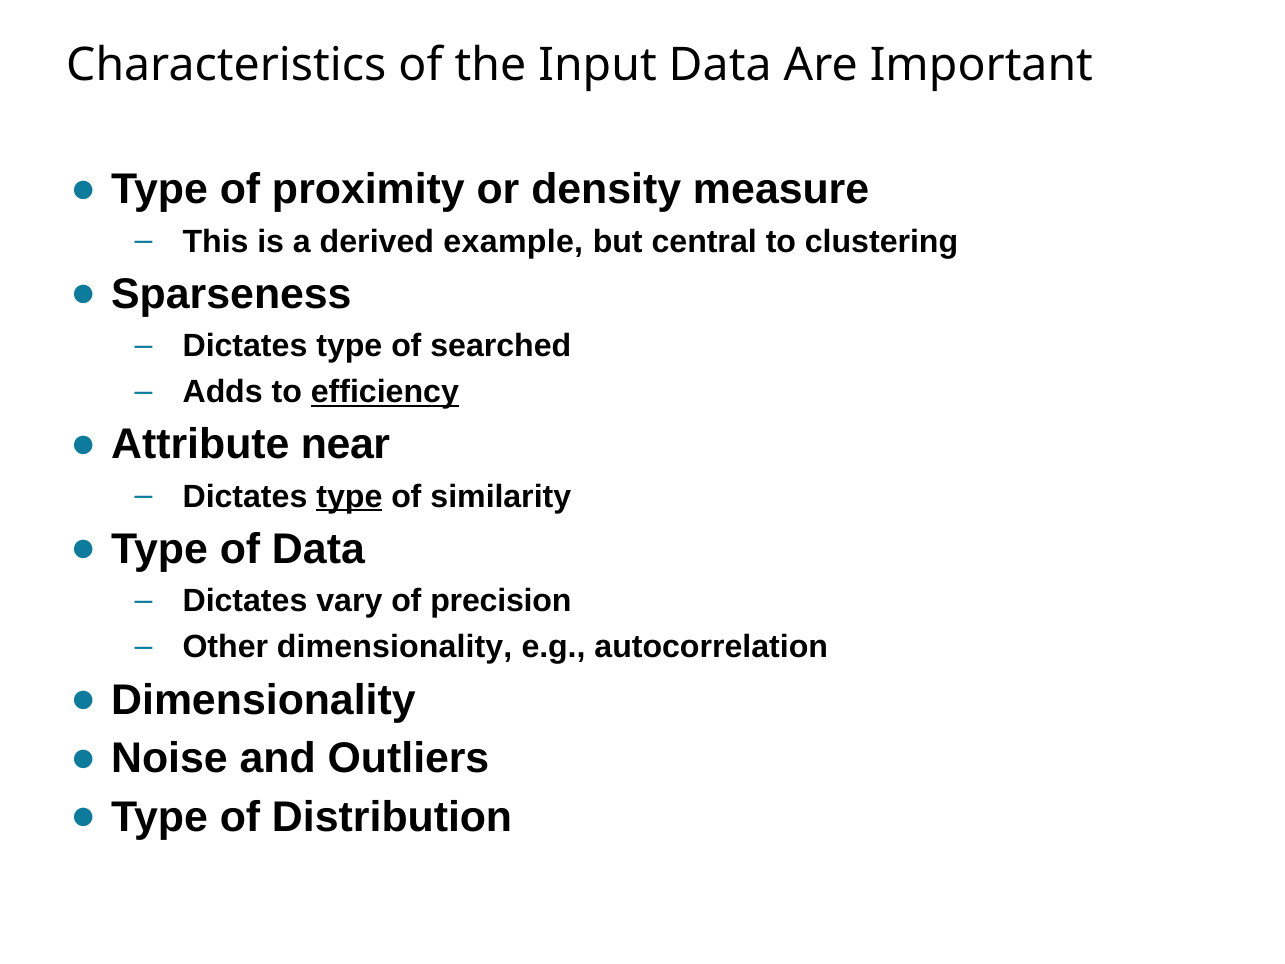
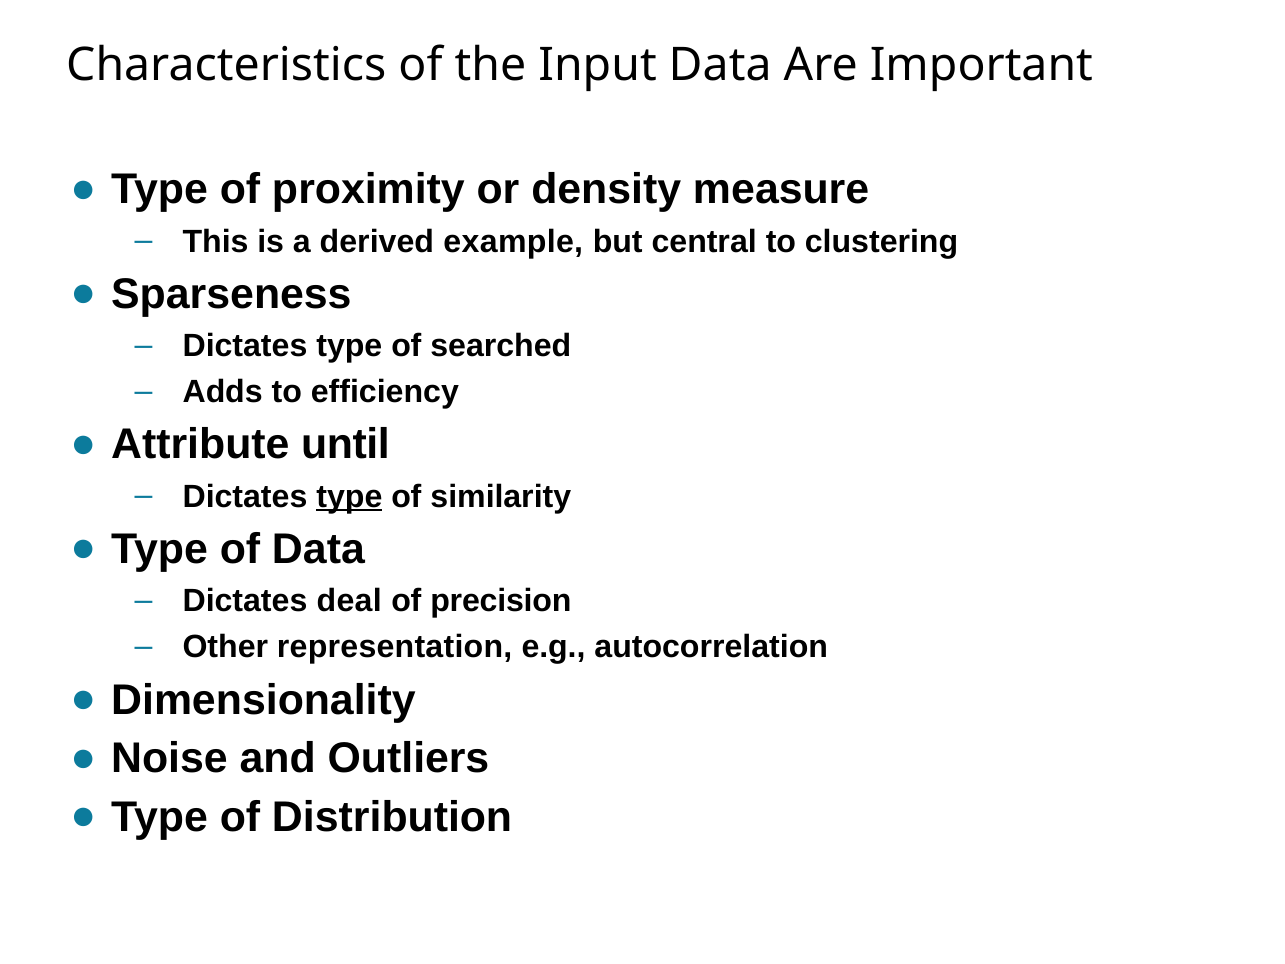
efficiency underline: present -> none (385, 392)
near: near -> until (346, 445)
vary: vary -> deal (349, 601)
Other dimensionality: dimensionality -> representation (395, 647)
